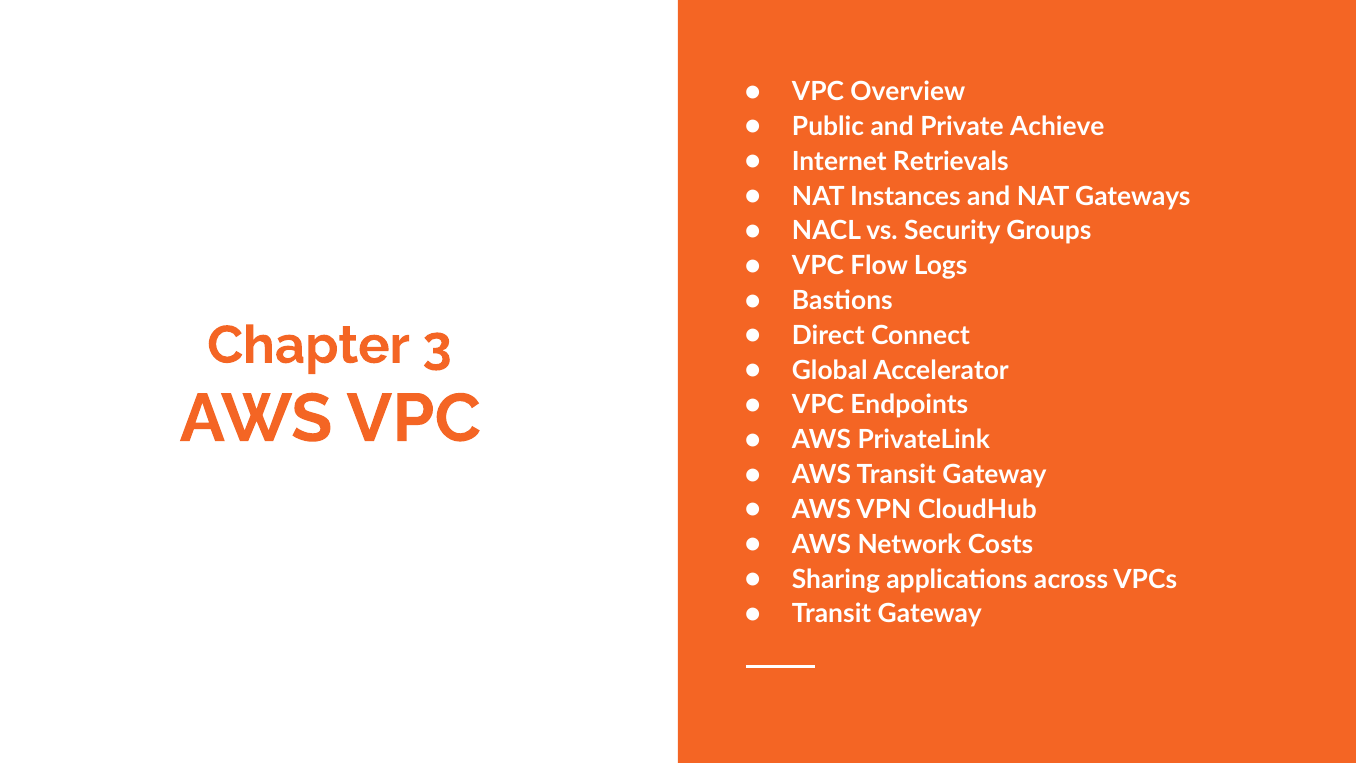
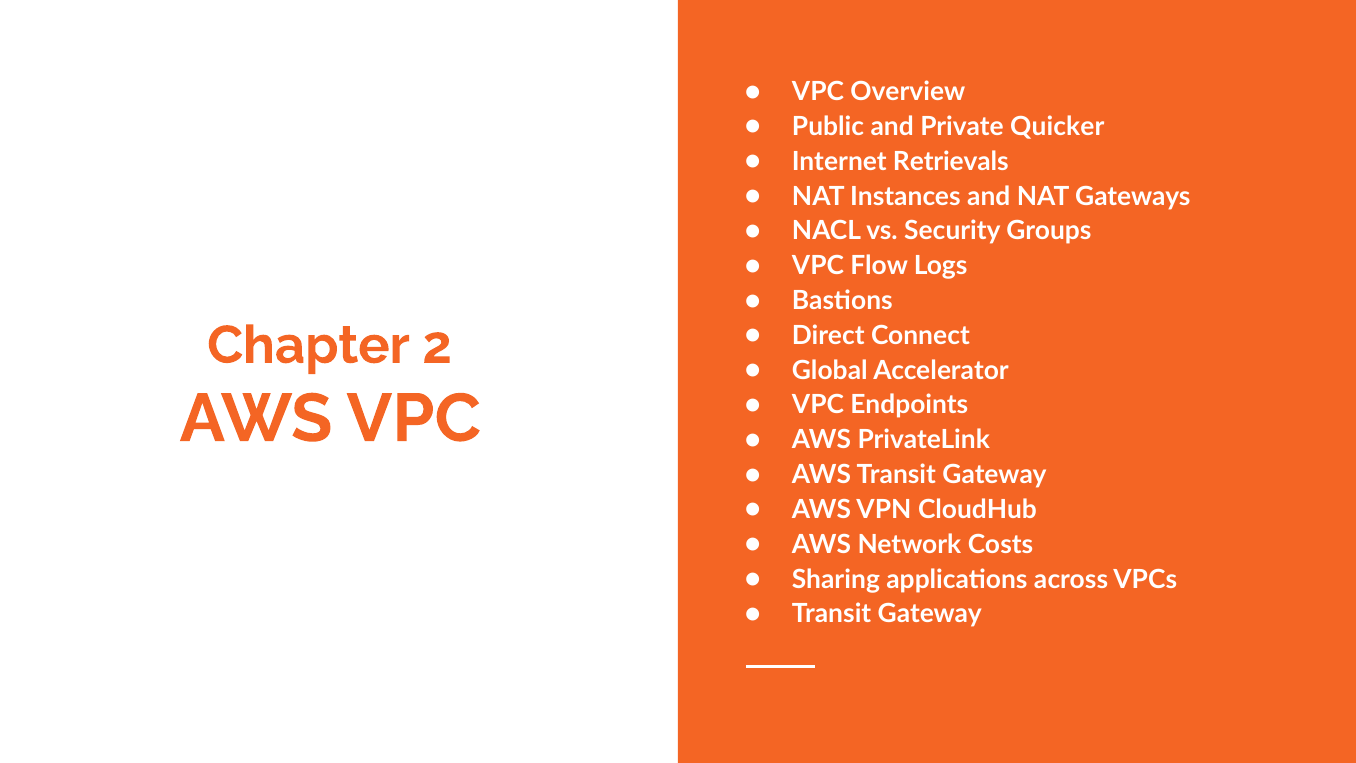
Achieve: Achieve -> Quicker (1057, 127)
3: 3 -> 2 (437, 345)
